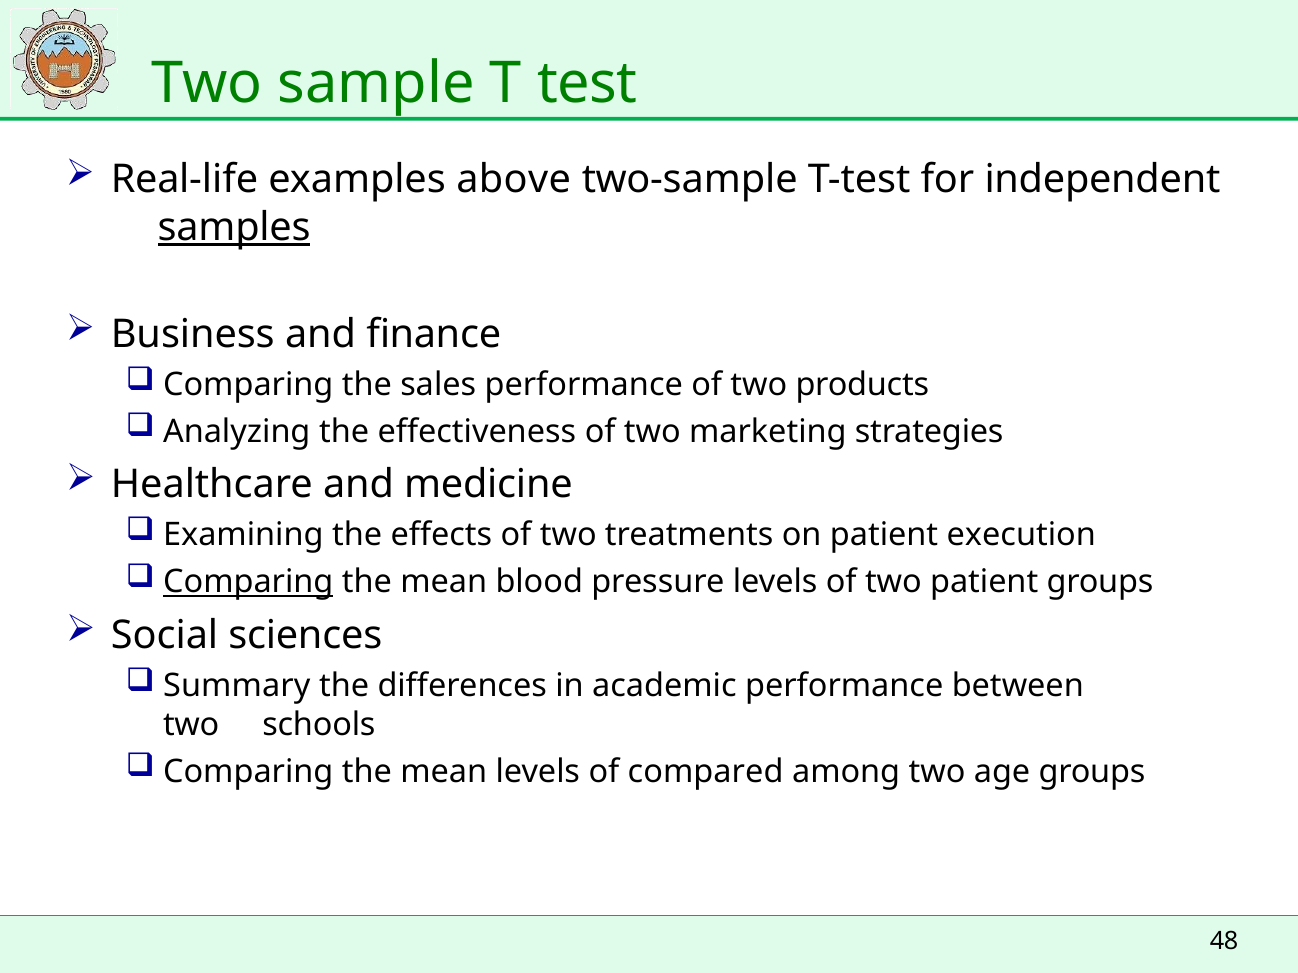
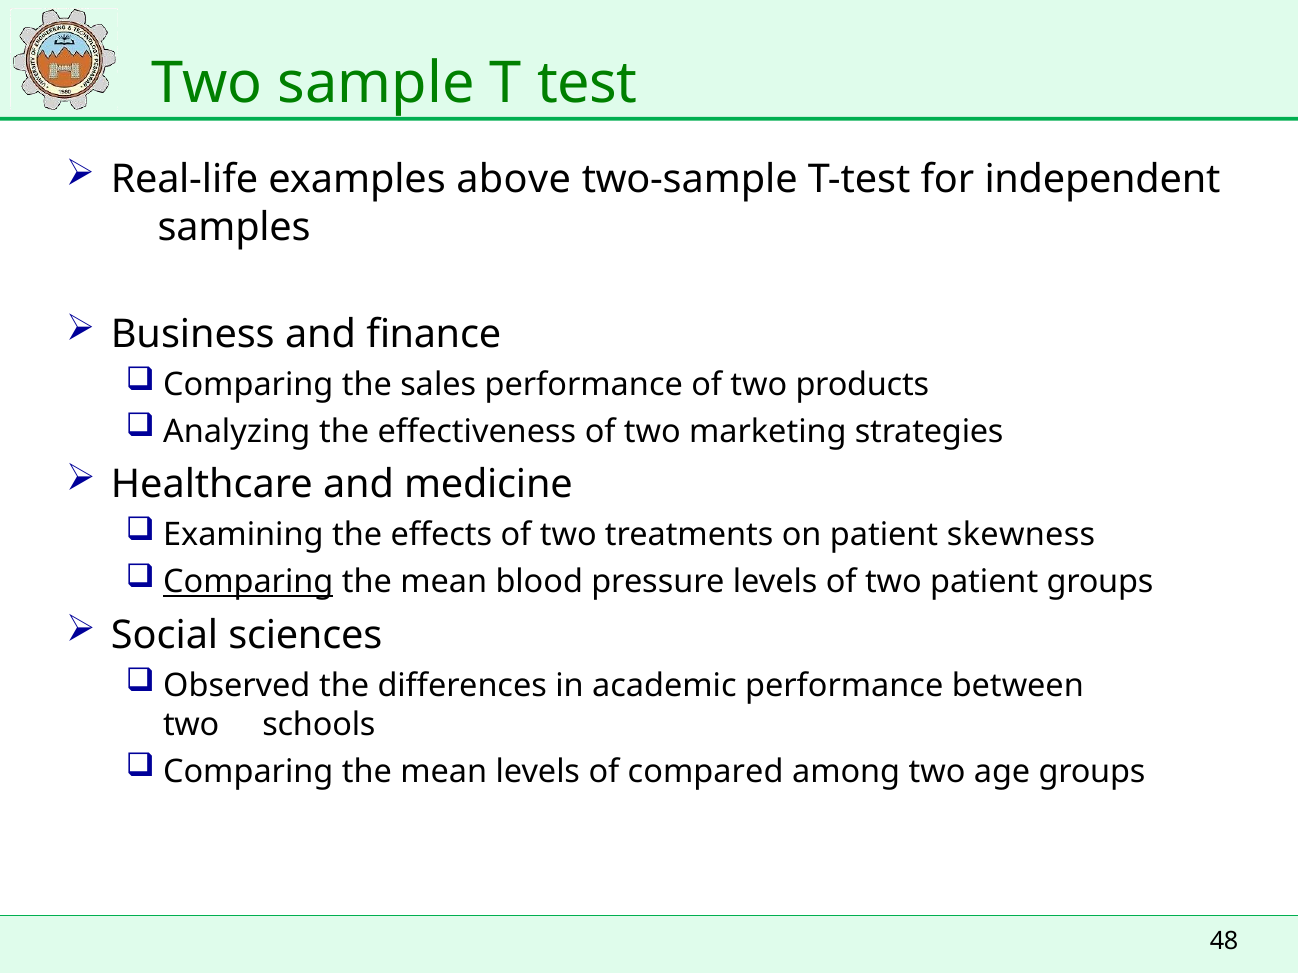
samples underline: present -> none (234, 228)
execution: execution -> skewness (1021, 536)
Summary: Summary -> Observed (237, 686)
